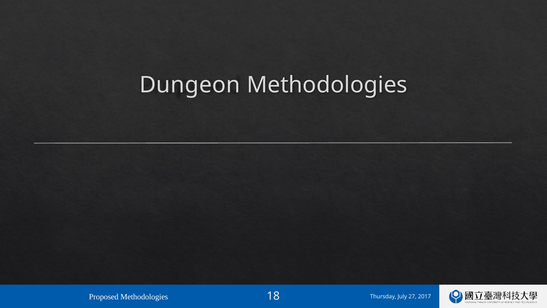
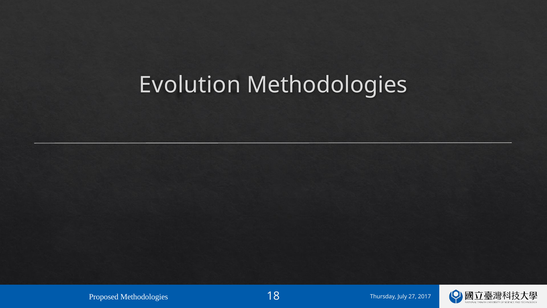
Dungeon: Dungeon -> Evolution (190, 85)
